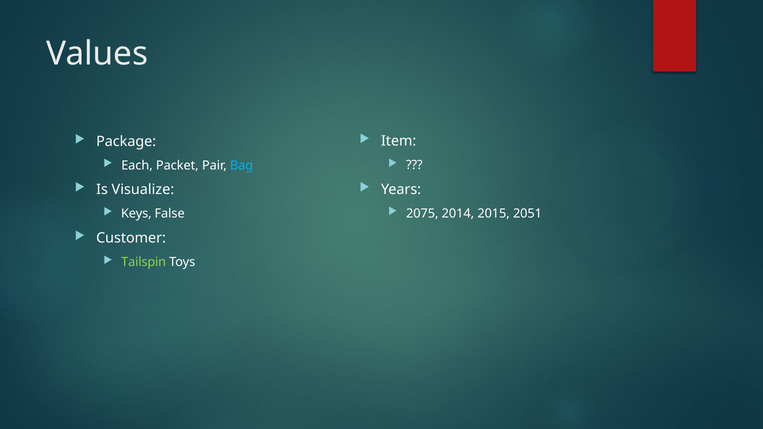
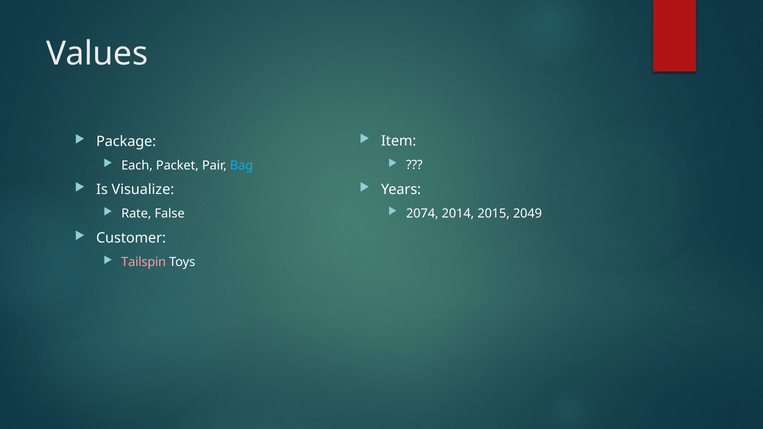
2075: 2075 -> 2074 (422, 213)
2051: 2051 -> 2049 (528, 213)
Keys: Keys -> Rate (136, 214)
Tailspin colour: light green -> pink (144, 262)
